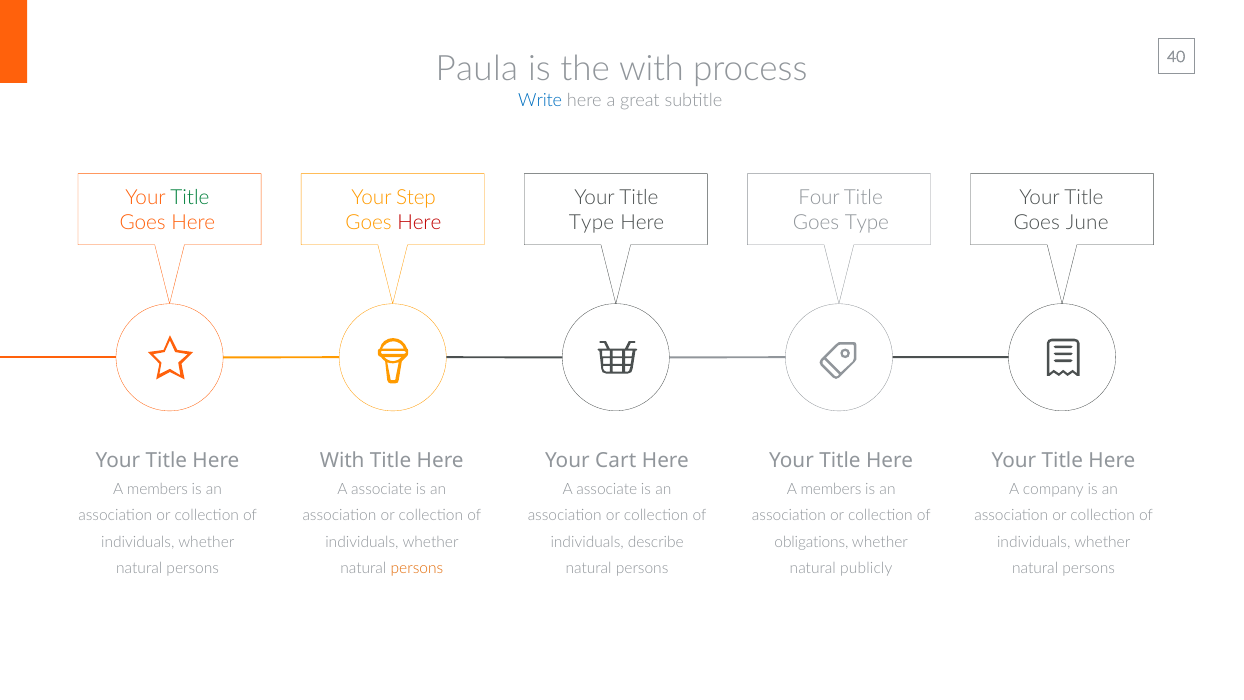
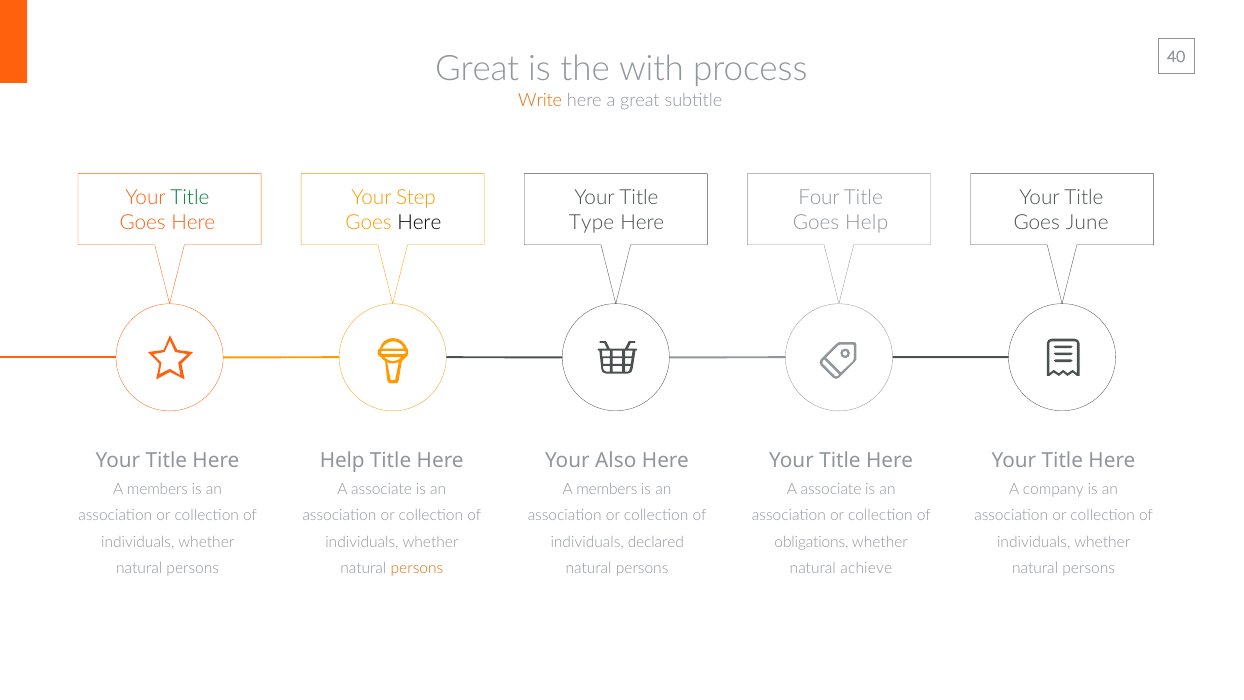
Paula: Paula -> Great (477, 68)
Write colour: blue -> orange (540, 101)
Here colour: red -> black (419, 222)
Goes Type: Type -> Help (867, 222)
With: With -> Help (342, 461)
Cart: Cart -> Also (616, 461)
associate: associate -> members (607, 490)
members: members -> associate (831, 490)
describe: describe -> declared (656, 542)
publicly: publicly -> achieve (866, 568)
